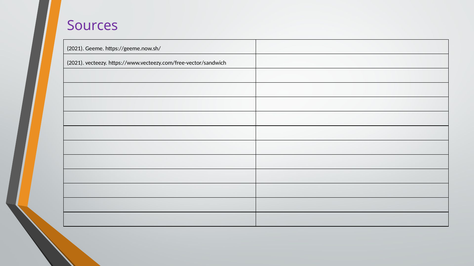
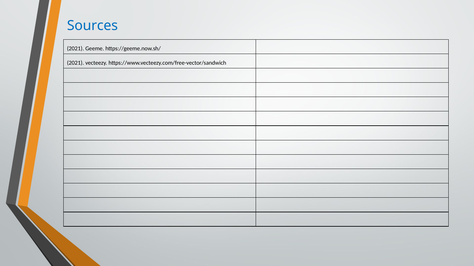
Sources colour: purple -> blue (92, 26)
